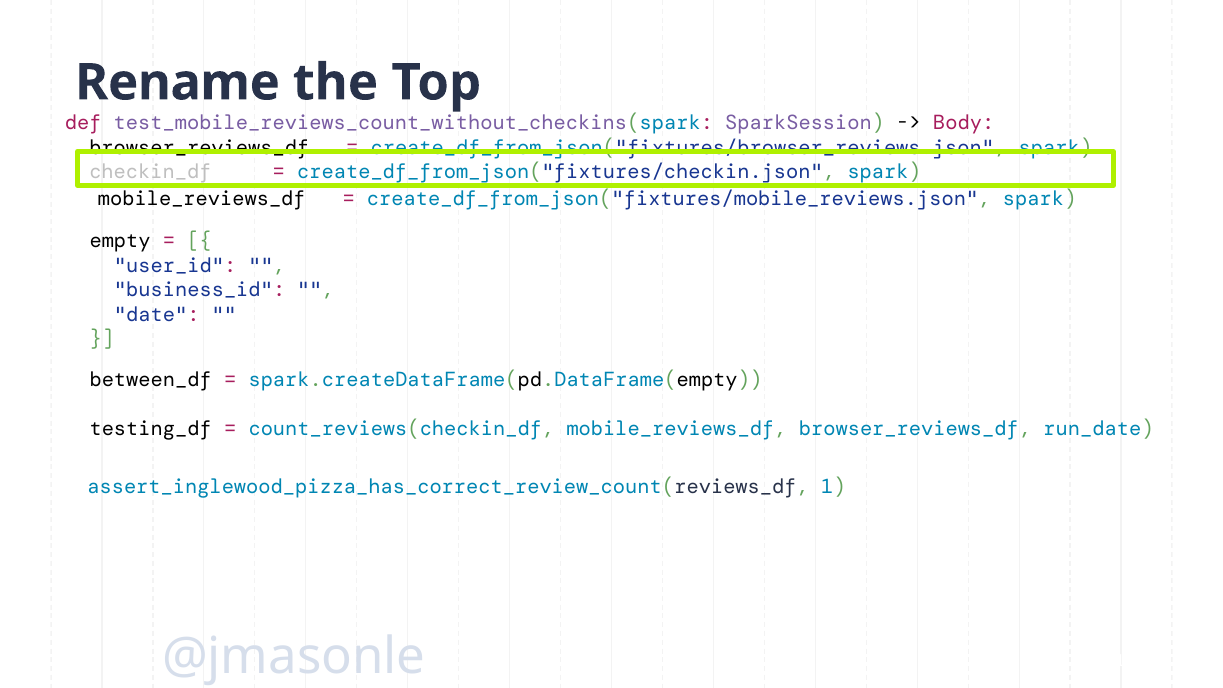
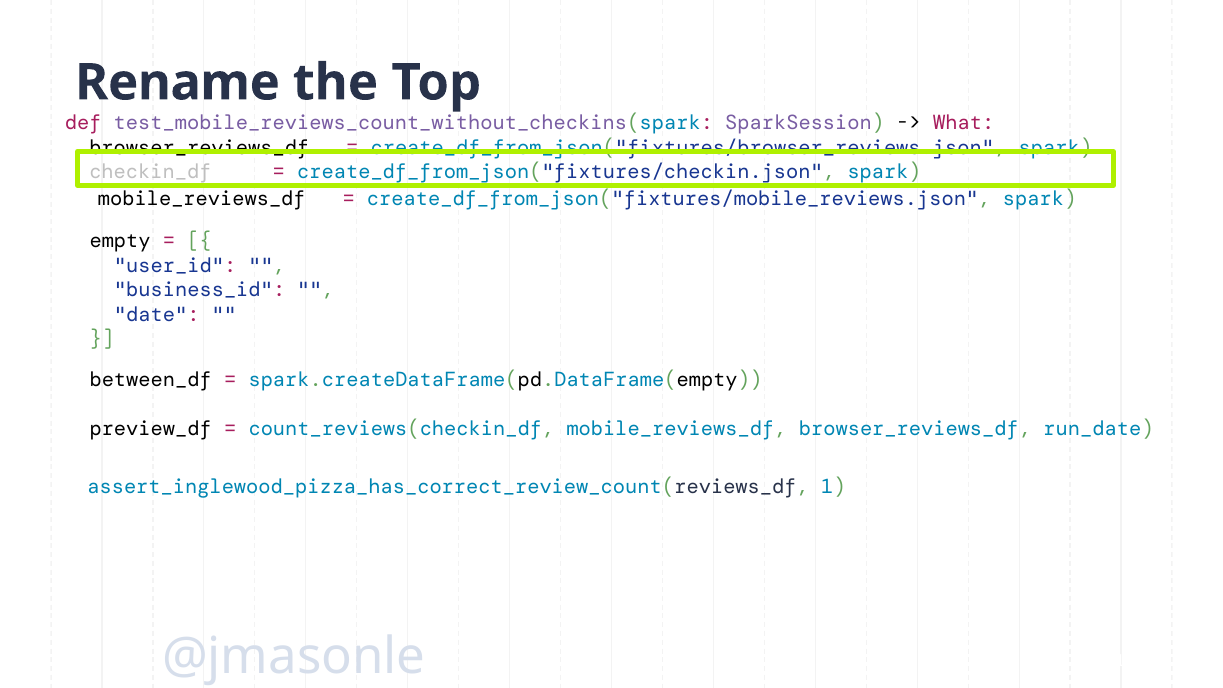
Body: Body -> What (964, 123)
testing_df: testing_df -> preview_df (151, 429)
